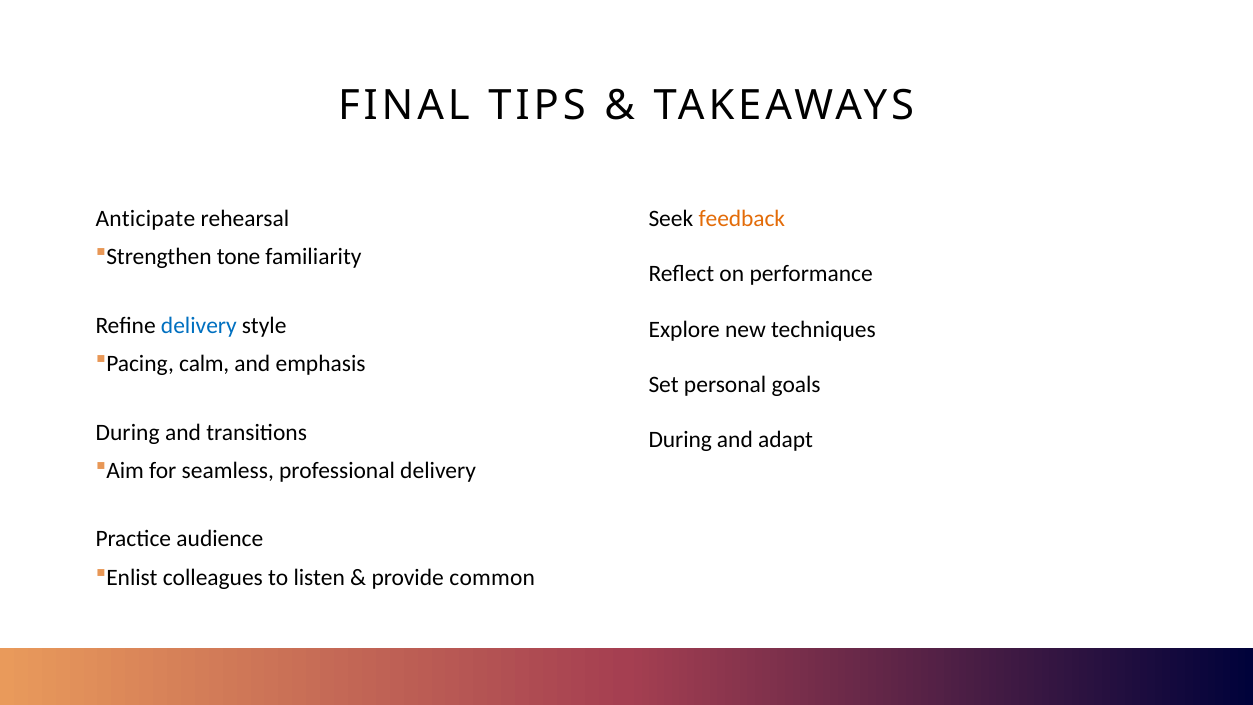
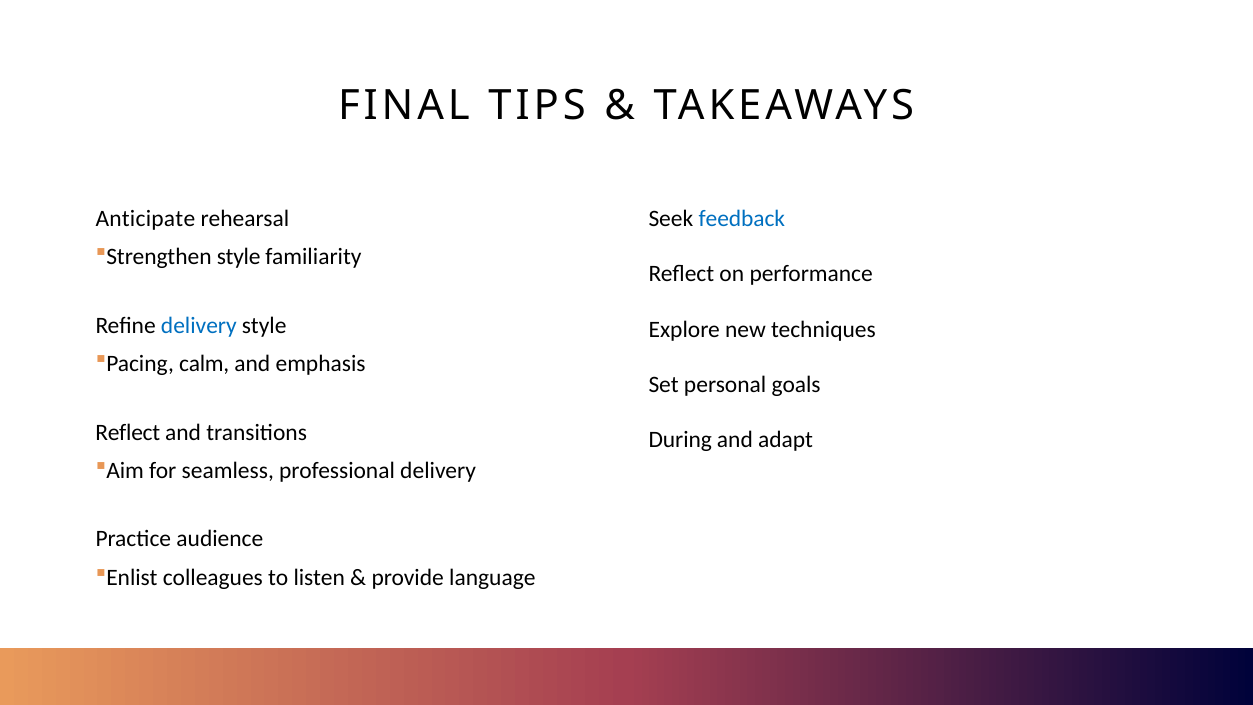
feedback colour: orange -> blue (742, 219)
tone: tone -> style (239, 257)
During: During -> Reflect (128, 432)
common: common -> language (492, 577)
